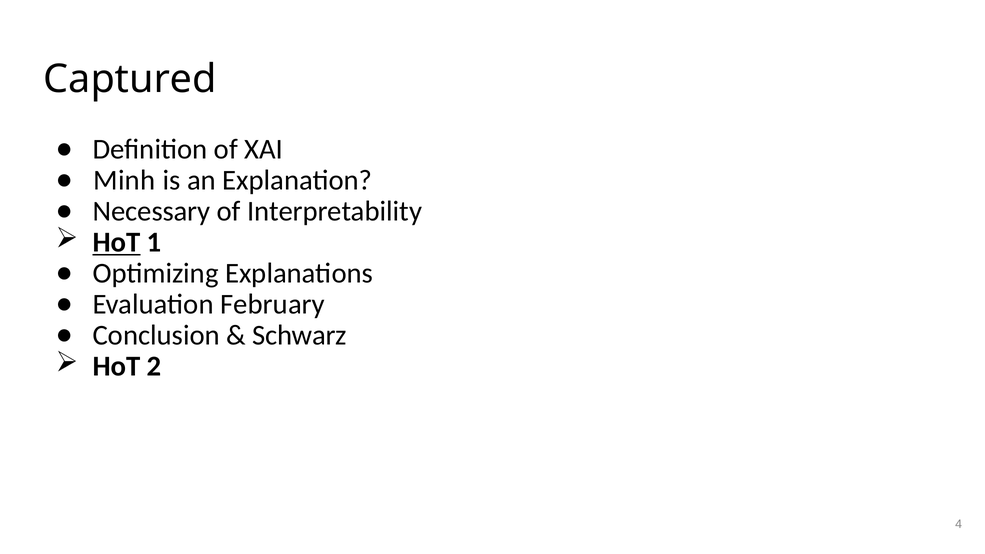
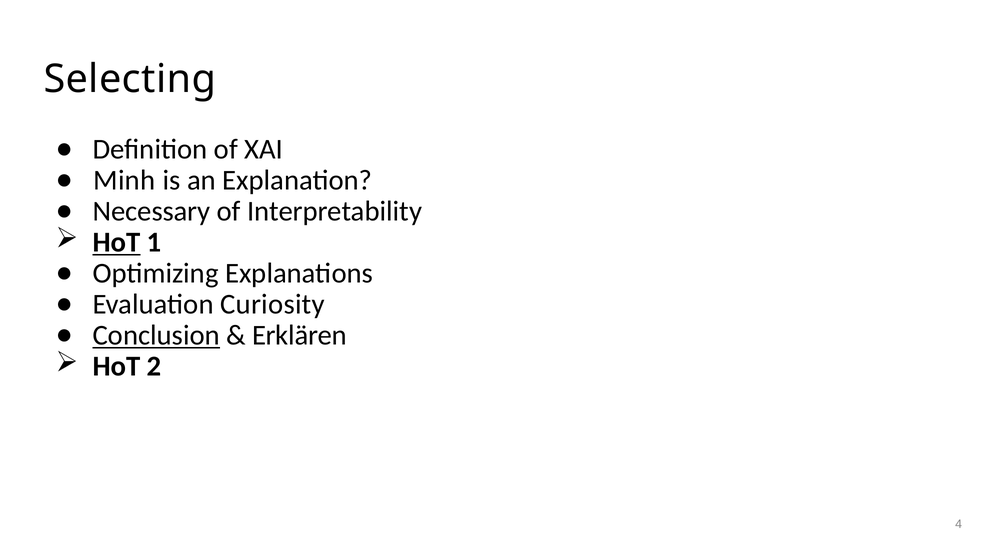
Captured: Captured -> Selecting (130, 79)
February: February -> Curiosity (272, 304)
Conclusion underline: none -> present (156, 335)
Schwarz: Schwarz -> Erklären (299, 335)
